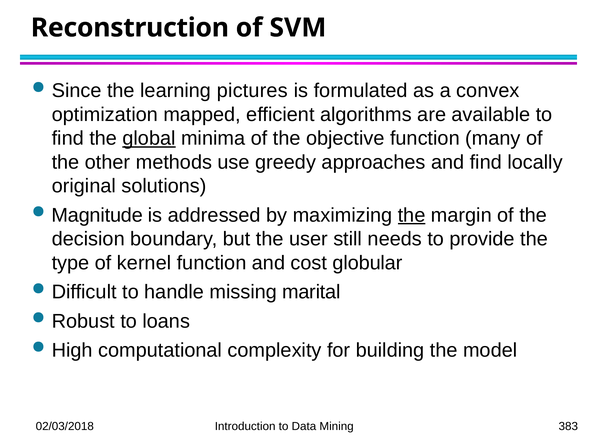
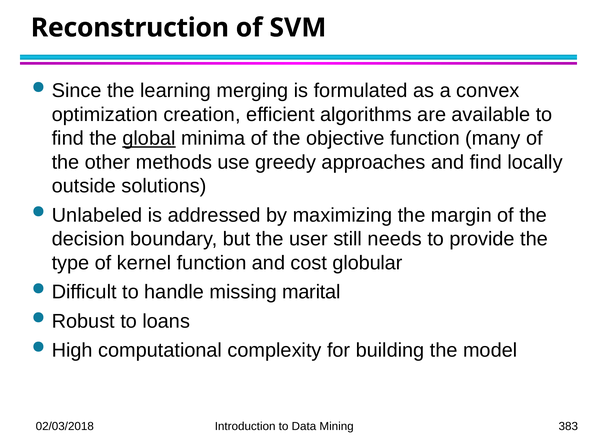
pictures: pictures -> merging (252, 91)
mapped: mapped -> creation (202, 115)
original: original -> outside (84, 186)
Magnitude: Magnitude -> Unlabeled (97, 216)
the underline: present -> none (412, 216)
